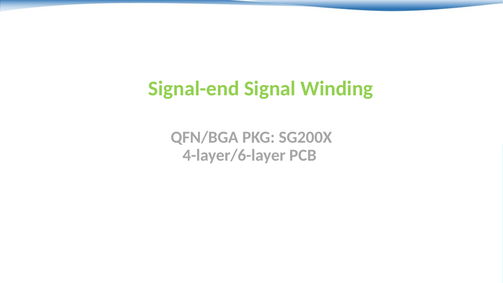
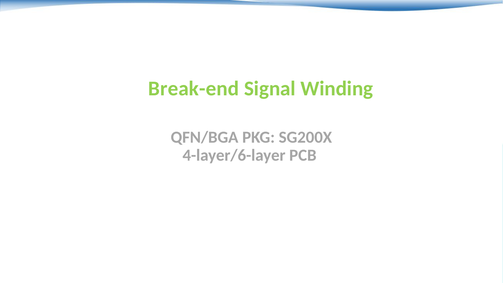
Signal-end: Signal-end -> Break-end (194, 89)
